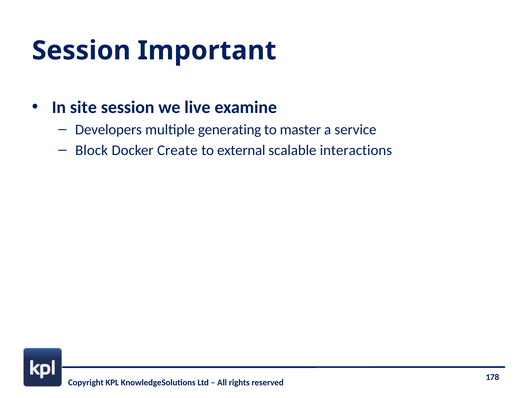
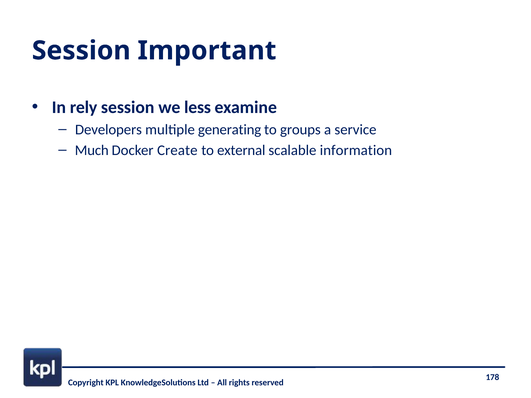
site: site -> rely (84, 107)
live: live -> less (198, 107)
master: master -> groups (300, 130)
Block: Block -> Much (92, 150)
interactions: interactions -> information (356, 150)
